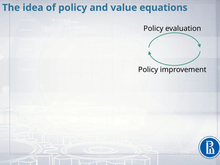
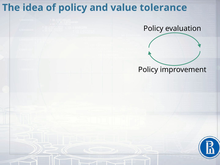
equations: equations -> tolerance (163, 8)
